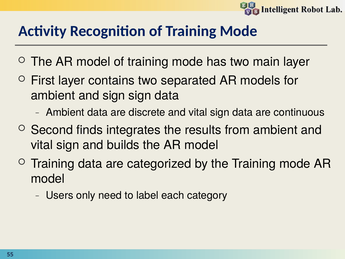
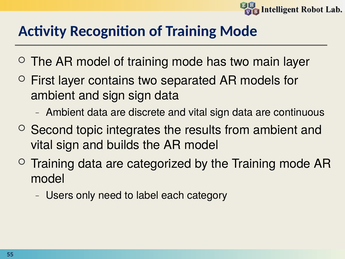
finds: finds -> topic (90, 130)
